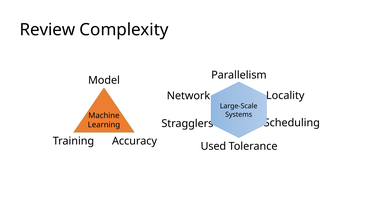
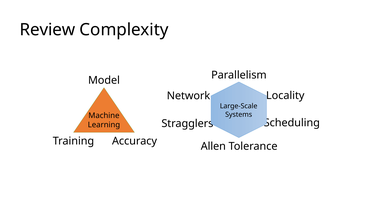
Used: Used -> Allen (213, 146)
